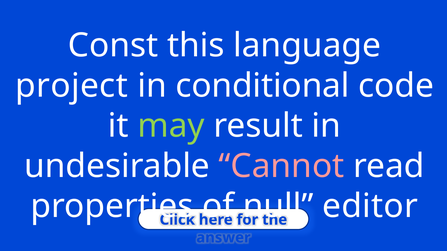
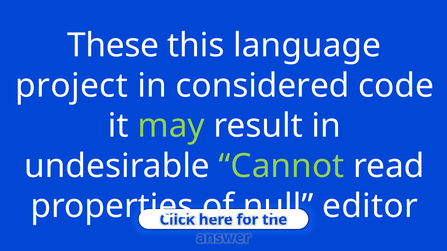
Const: Const -> These (113, 46)
conditional: conditional -> considered (263, 86)
Cannot colour: pink -> light green (281, 166)
